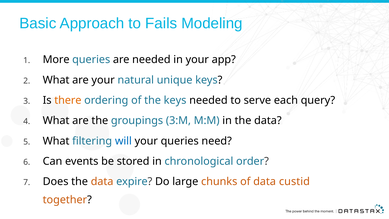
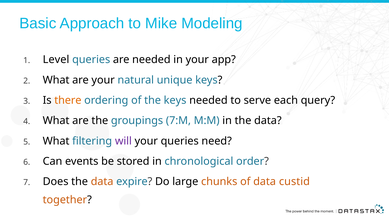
Fails: Fails -> Mike (161, 23)
More: More -> Level (56, 60)
3:M: 3:M -> 7:M (178, 121)
will colour: blue -> purple (123, 141)
